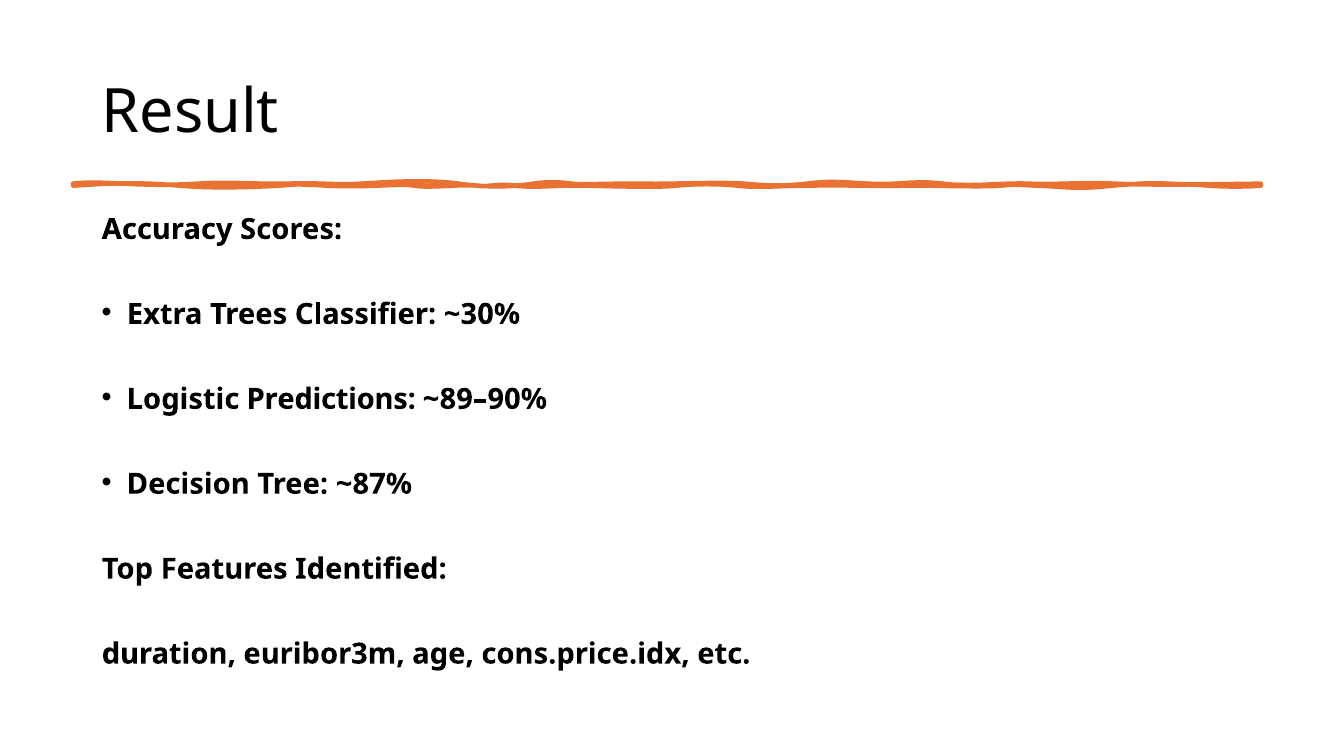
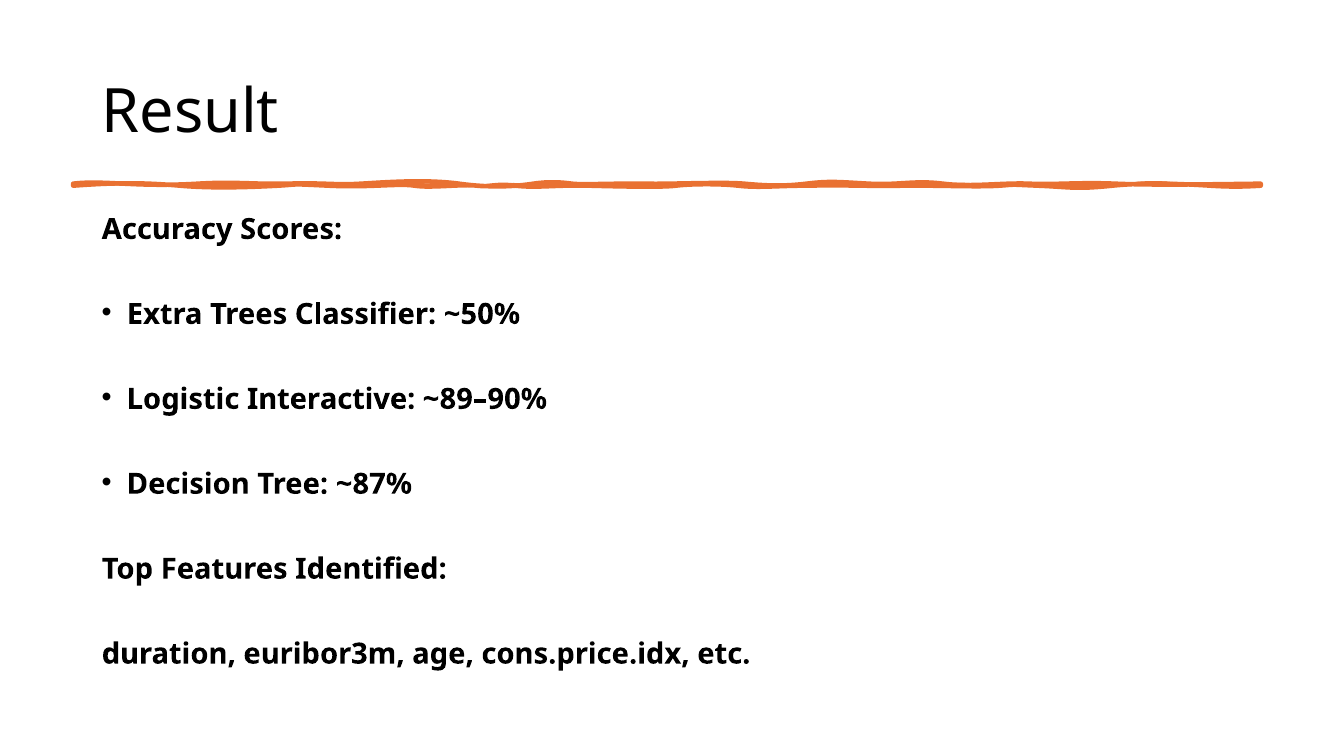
~30%: ~30% -> ~50% (482, 314)
Predictions: Predictions -> Interactive (331, 399)
